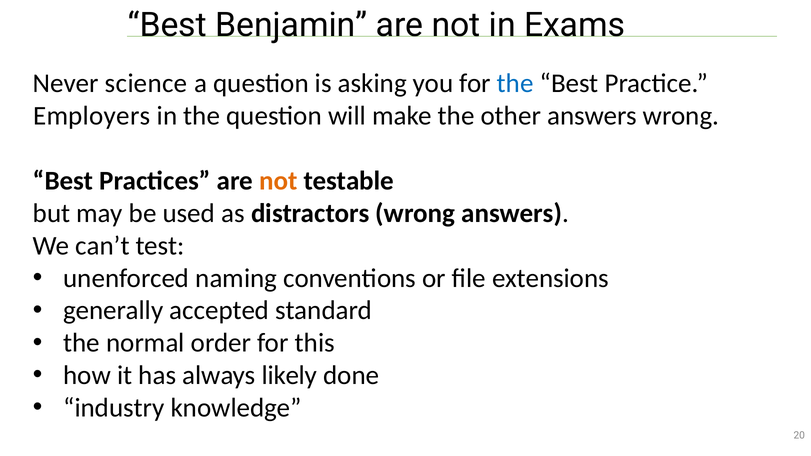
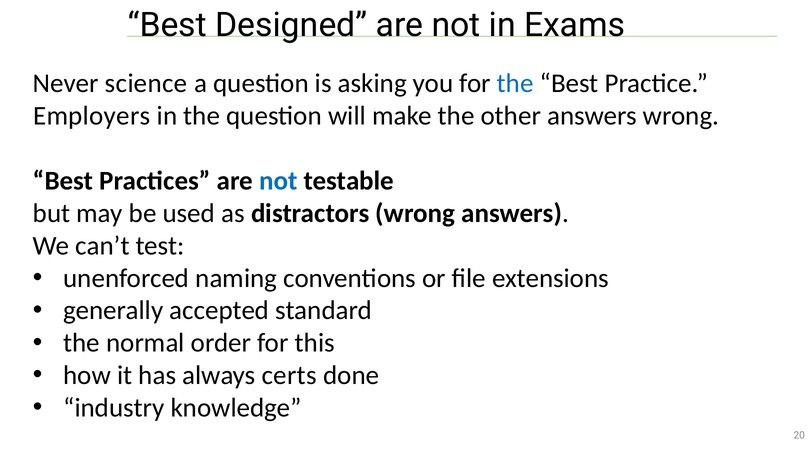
Benjamin: Benjamin -> Designed (291, 25)
not colour: orange -> blue (278, 181)
likely: likely -> certs (289, 376)
